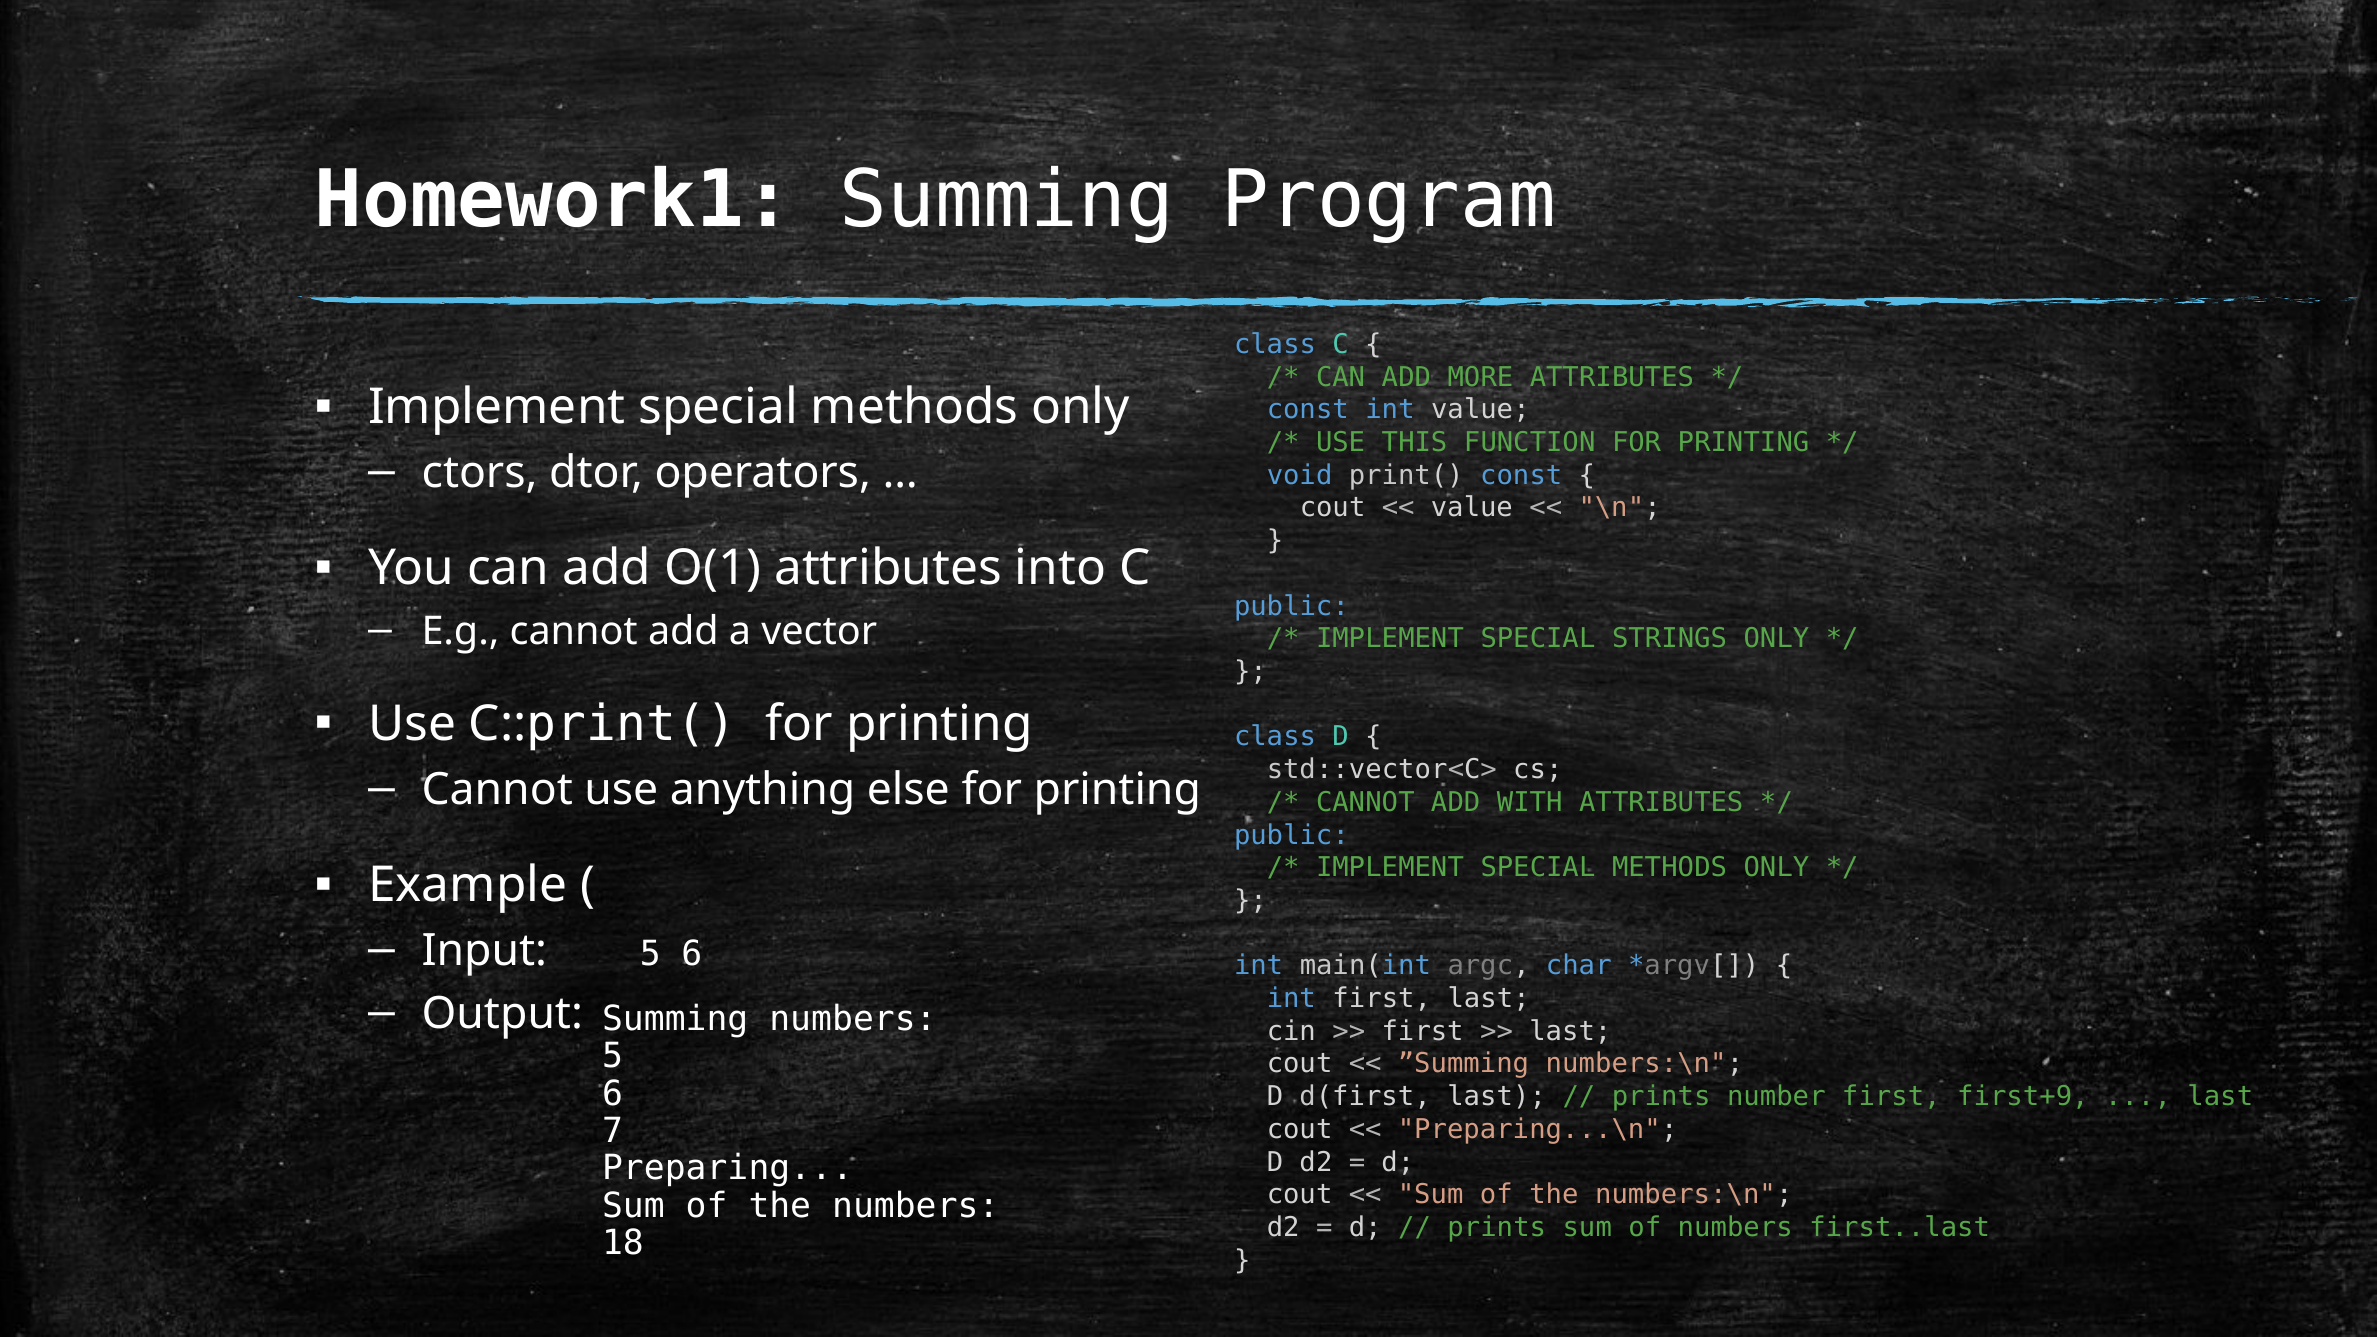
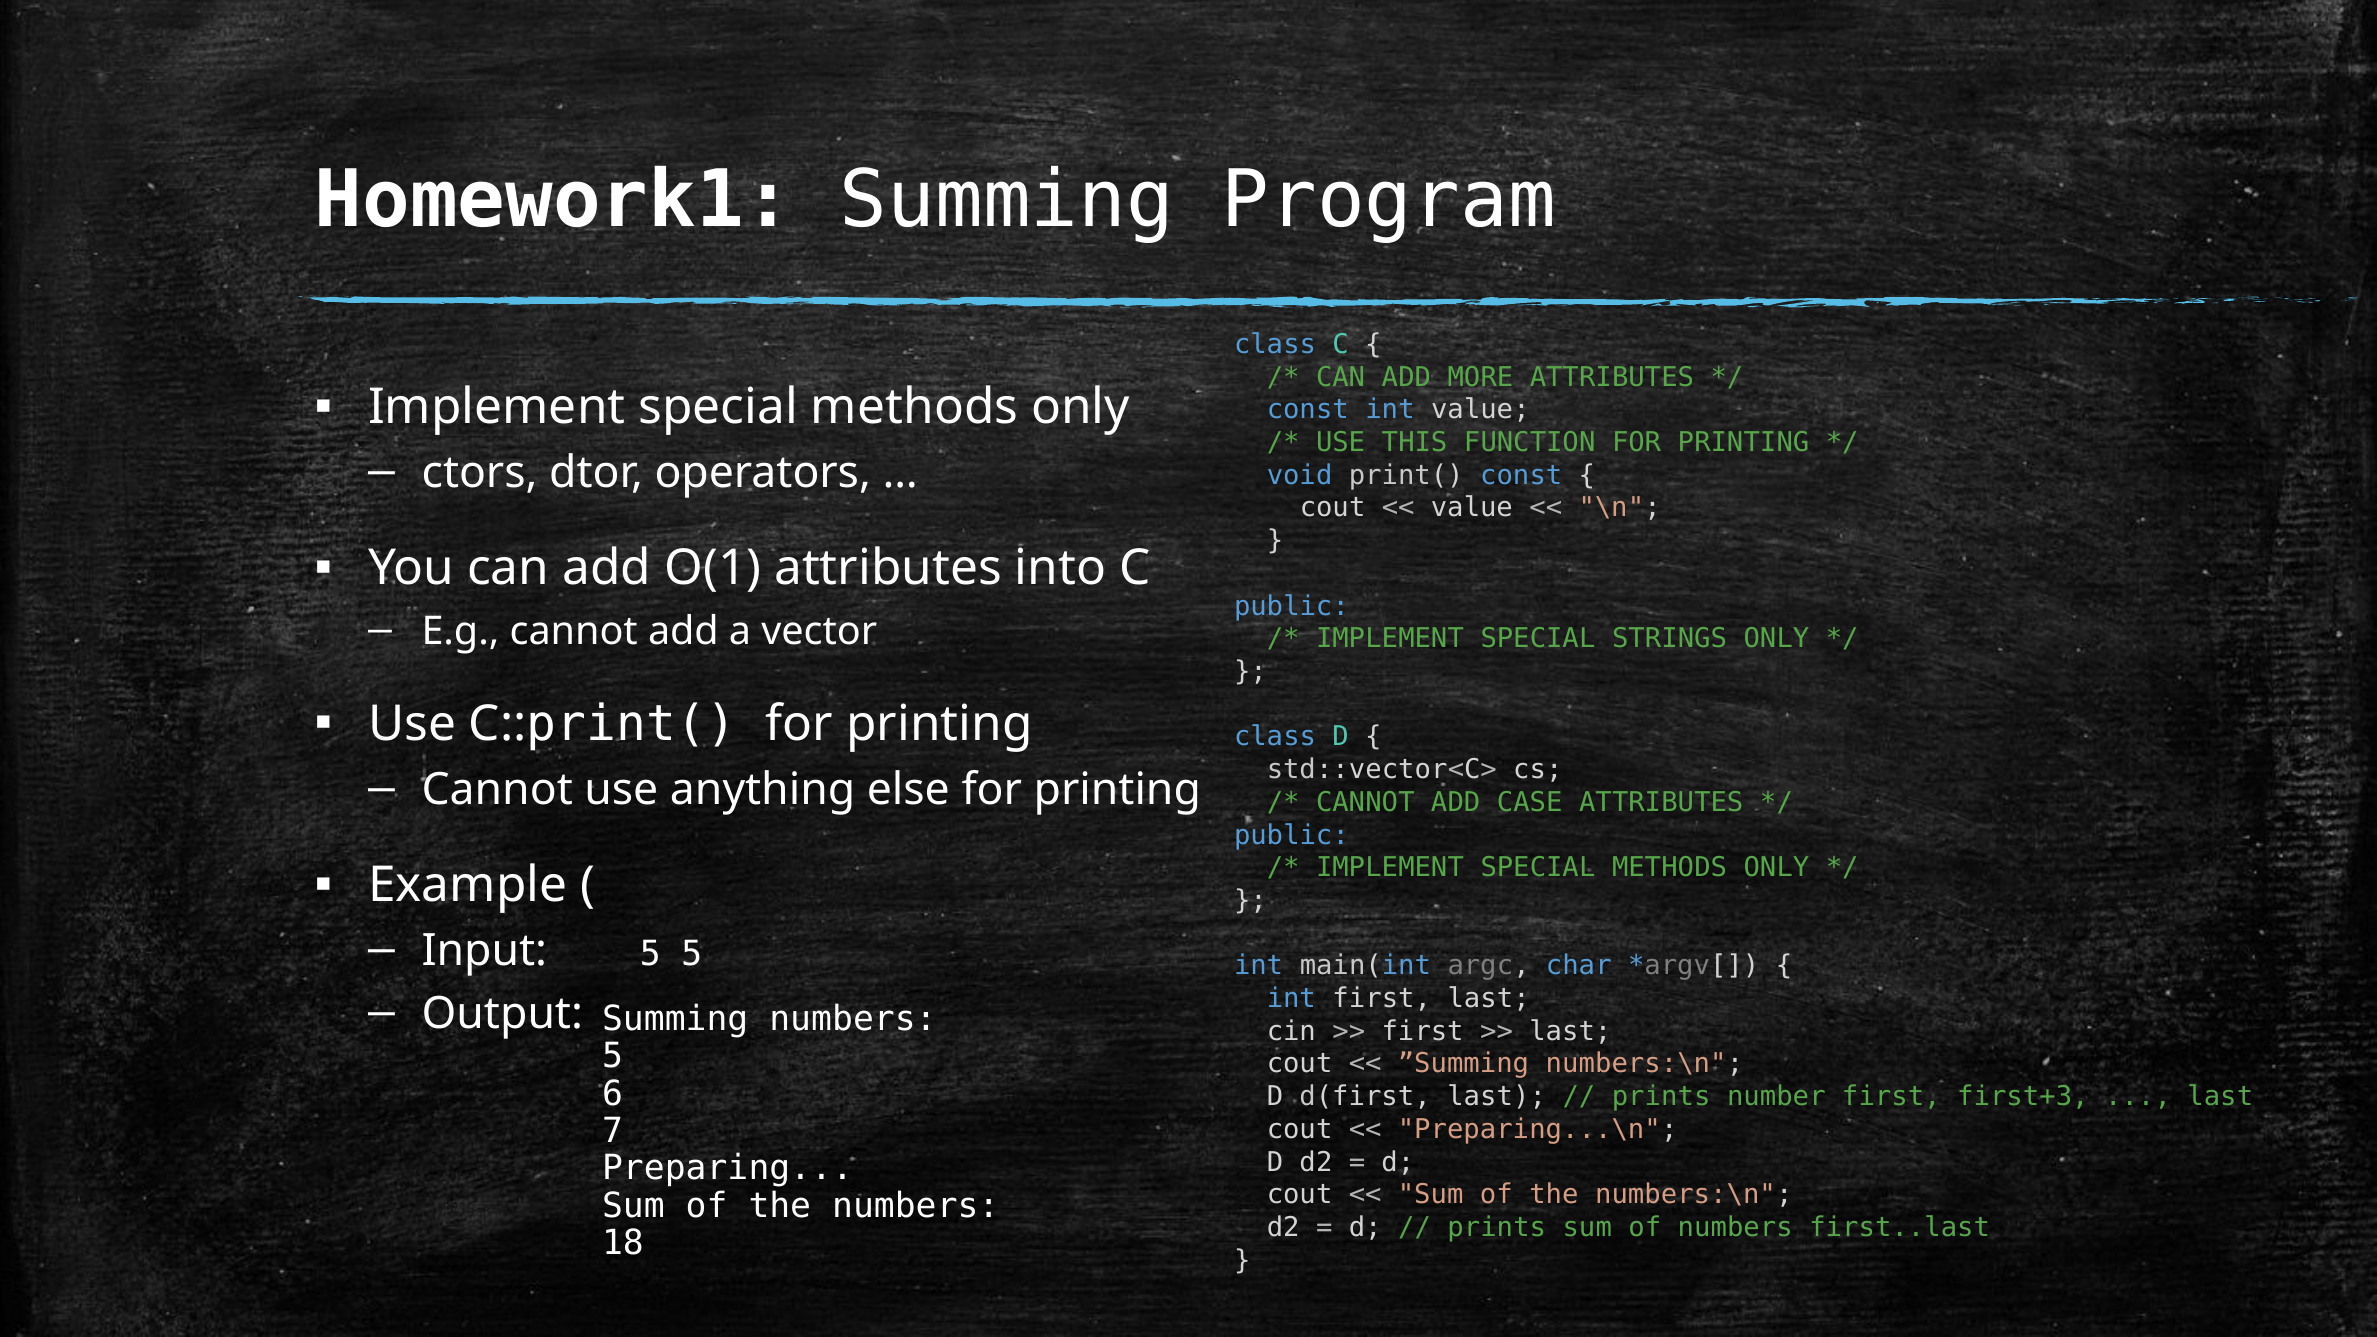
WITH: WITH -> CASE (1530, 803)
Input 5 6: 6 -> 5 (692, 954)
first+9: first+9 -> first+3 (2023, 1097)
